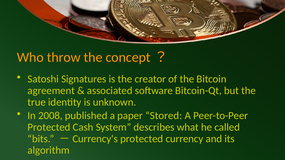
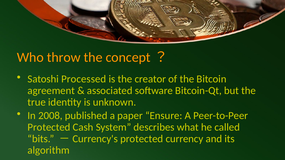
Signatures: Signatures -> Processed (84, 79)
Stored: Stored -> Ensure (164, 116)
